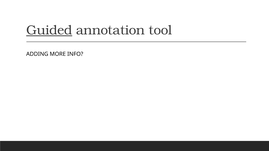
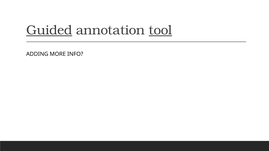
tool underline: none -> present (160, 30)
